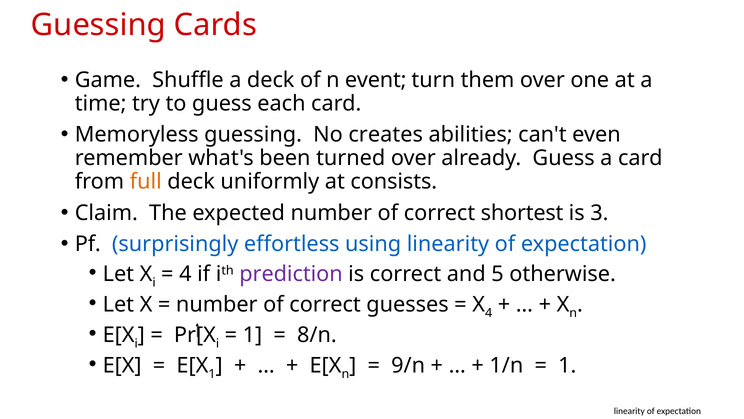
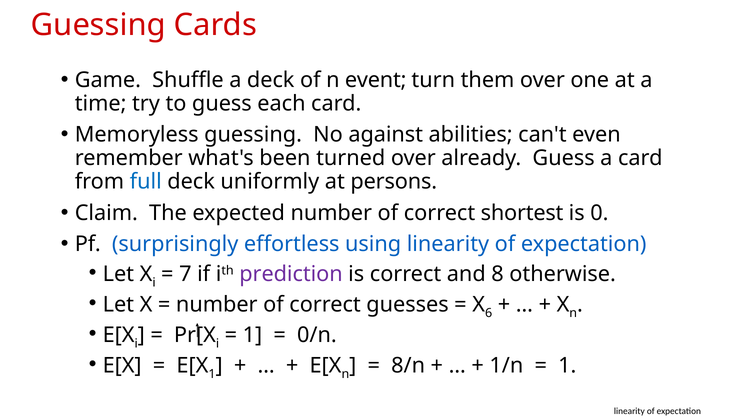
creates: creates -> against (386, 135)
full colour: orange -> blue (146, 181)
consists: consists -> persons (394, 181)
3: 3 -> 0 (599, 213)
4: 4 -> 7 (185, 274)
5: 5 -> 8 (498, 274)
X 4: 4 -> 6 (489, 313)
8/n: 8/n -> 0/n (317, 335)
9/n: 9/n -> 8/n (408, 365)
